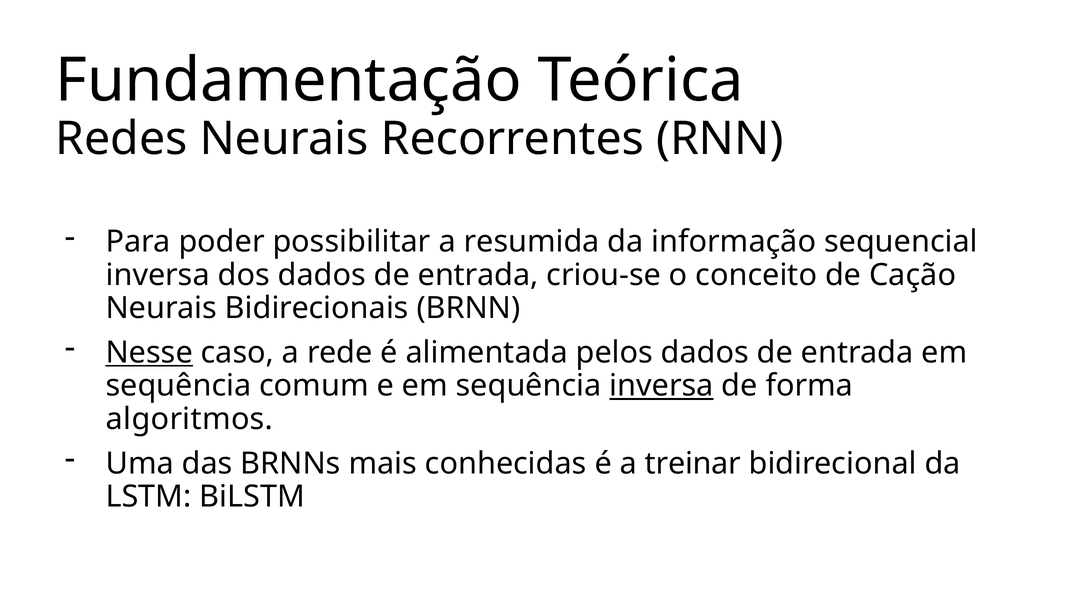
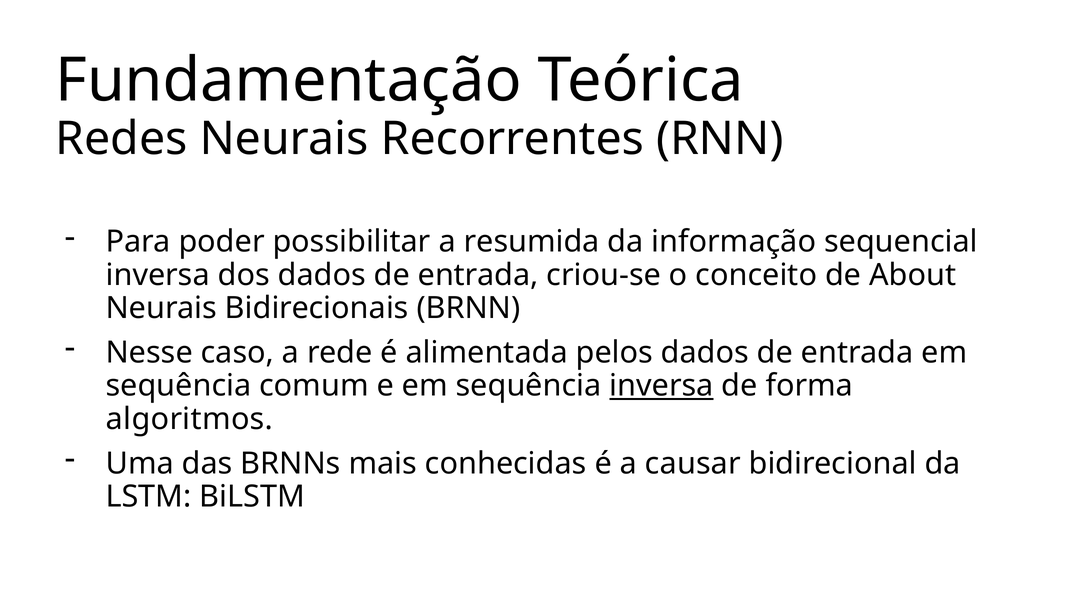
Cação: Cação -> About (913, 275)
Nesse underline: present -> none (149, 352)
treinar: treinar -> causar (693, 463)
